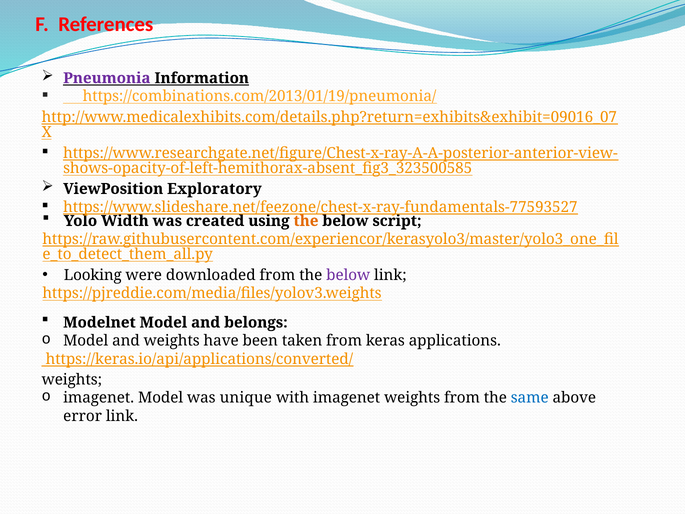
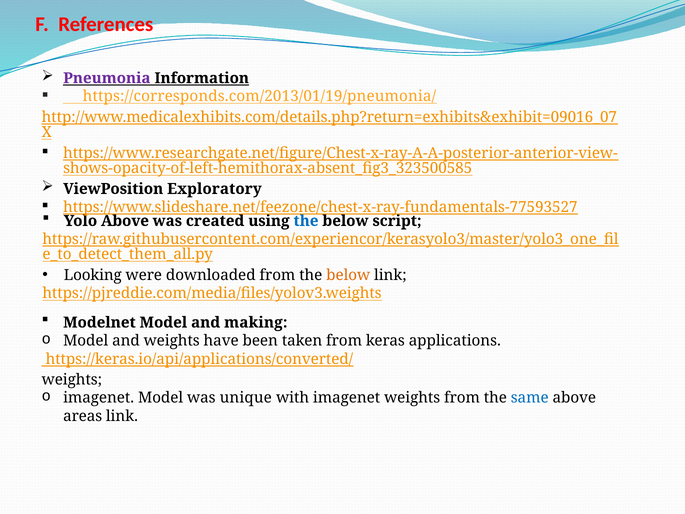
https://combinations.com/2013/01/19/pneumonia/: https://combinations.com/2013/01/19/pneumonia/ -> https://corresponds.com/2013/01/19/pneumonia/ (259, 96)
Yolo Width: Width -> Above (125, 221)
the colour: orange -> blue (306, 221)
below colour: purple -> orange (348, 275)
belongs: belongs -> making (256, 322)
error: error -> areas (83, 416)
